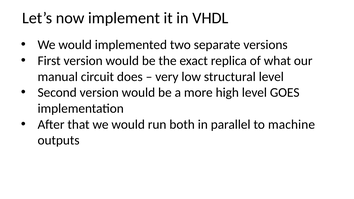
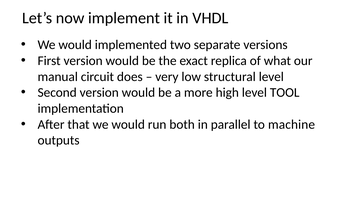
GOES: GOES -> TOOL (285, 93)
